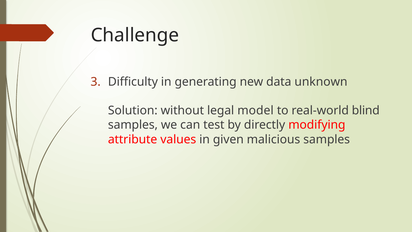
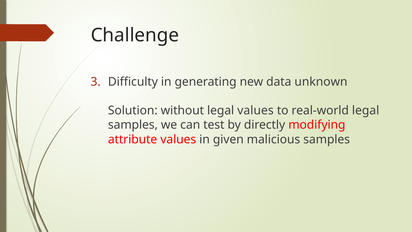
legal model: model -> values (255, 110)
real-world blind: blind -> legal (366, 110)
